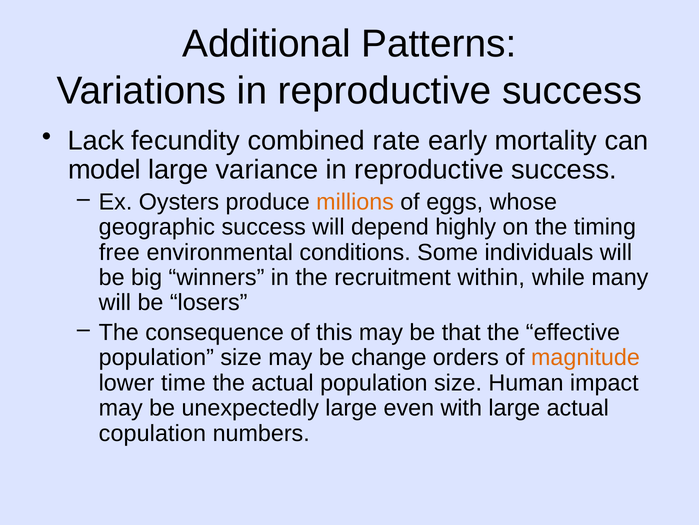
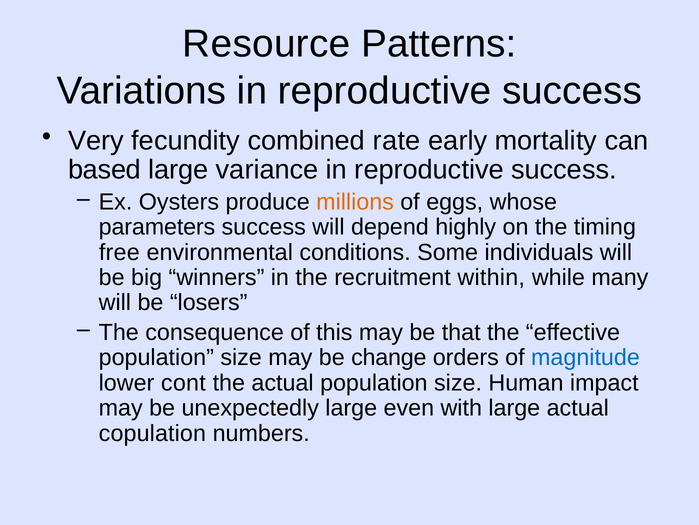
Additional: Additional -> Resource (266, 44)
Lack: Lack -> Very (96, 140)
model: model -> based (105, 170)
geographic: geographic -> parameters (157, 227)
magnitude colour: orange -> blue (585, 357)
time: time -> cont (183, 382)
